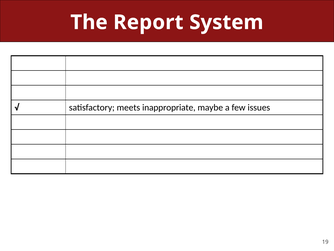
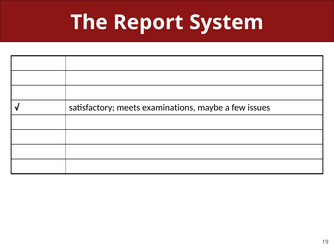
inappropriate: inappropriate -> examinations (169, 107)
